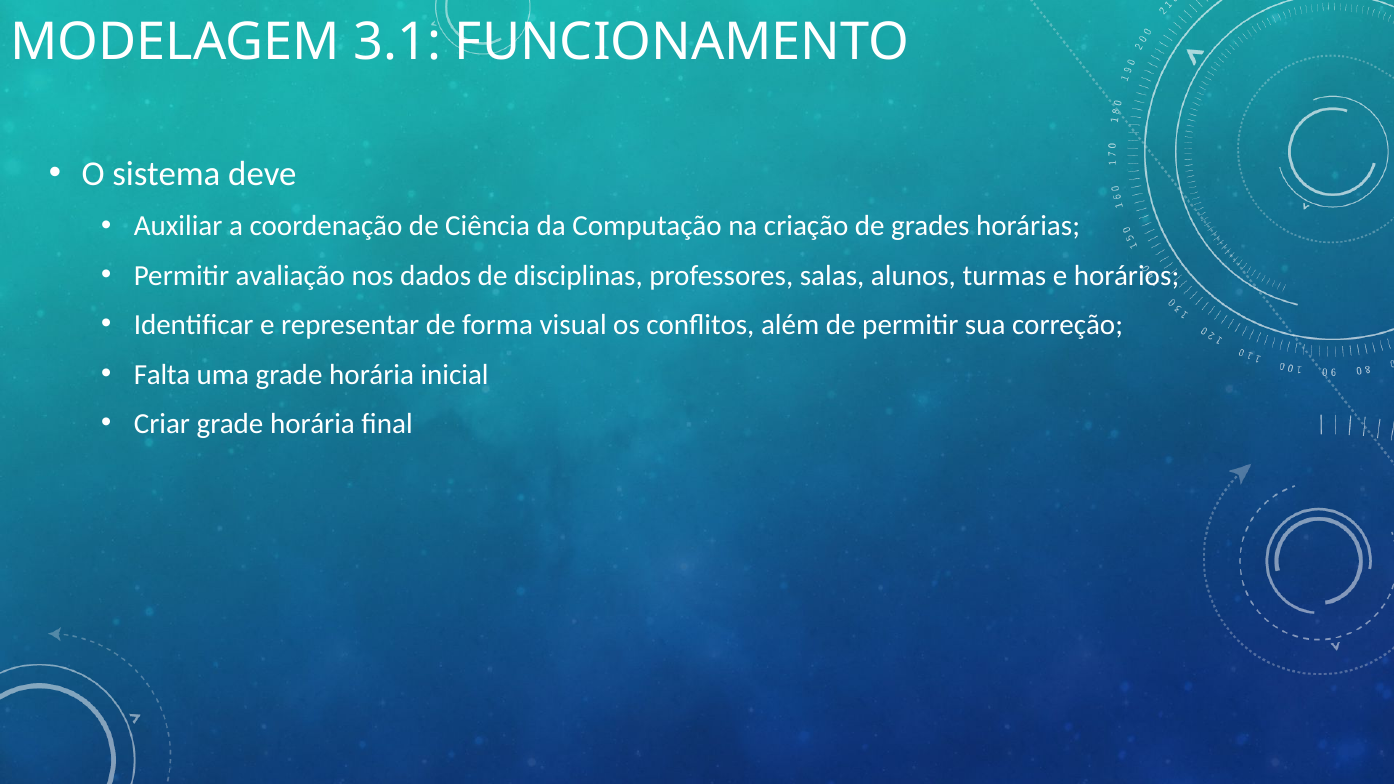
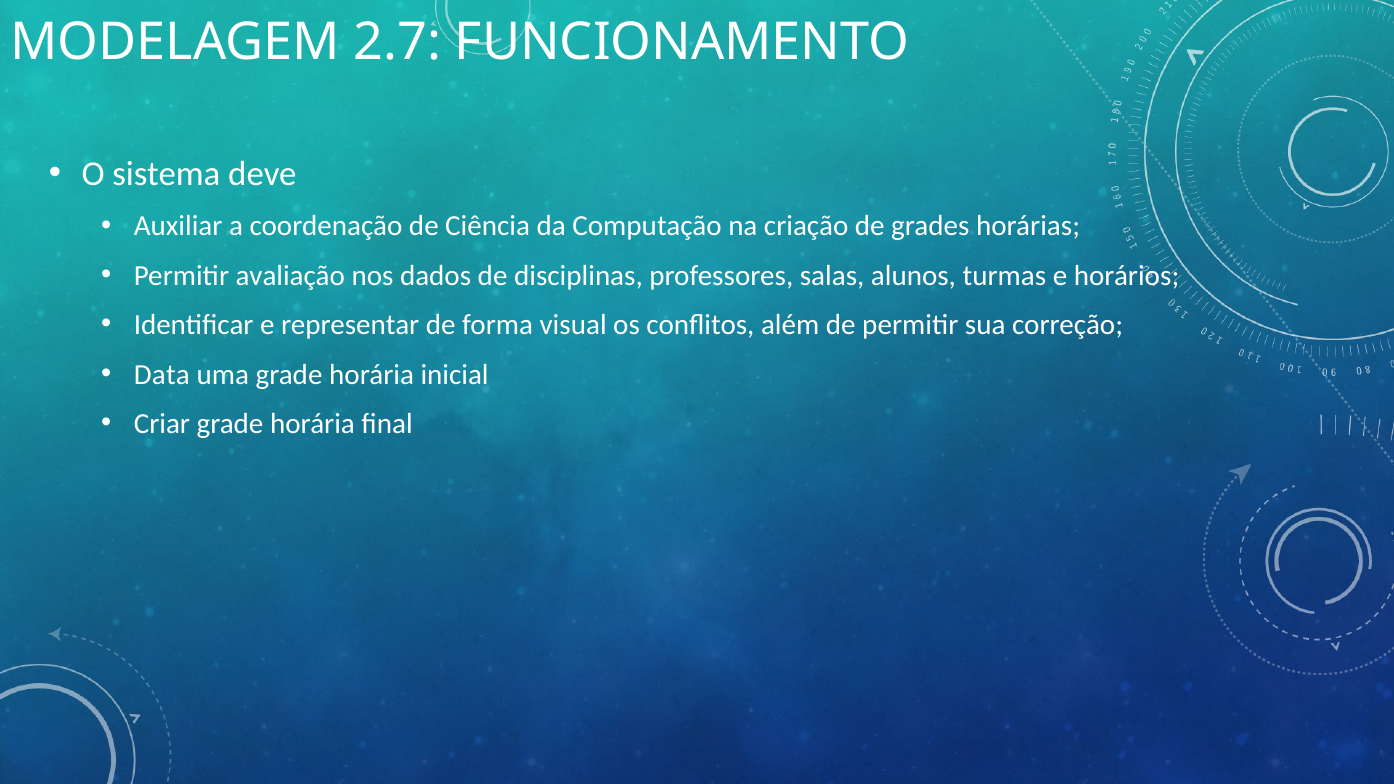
3.1: 3.1 -> 2.7 (398, 42)
Falta: Falta -> Data (162, 374)
